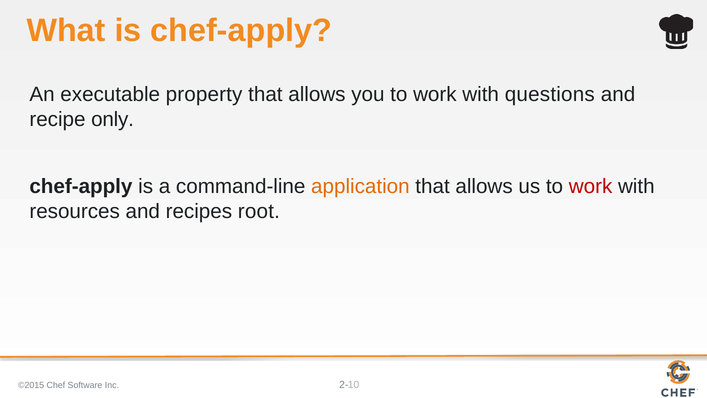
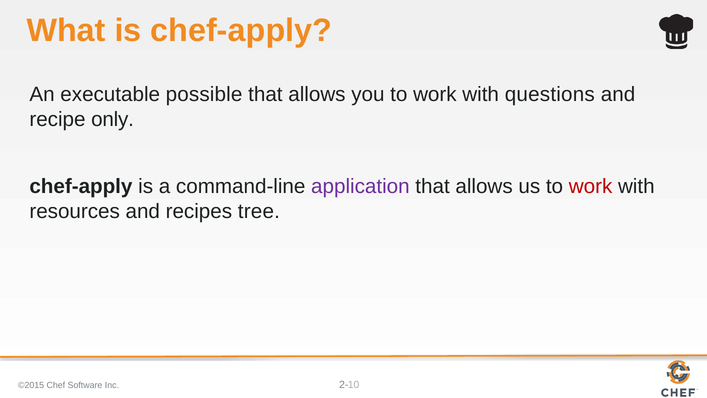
property: property -> possible (204, 95)
application colour: orange -> purple (360, 187)
root: root -> tree (259, 211)
